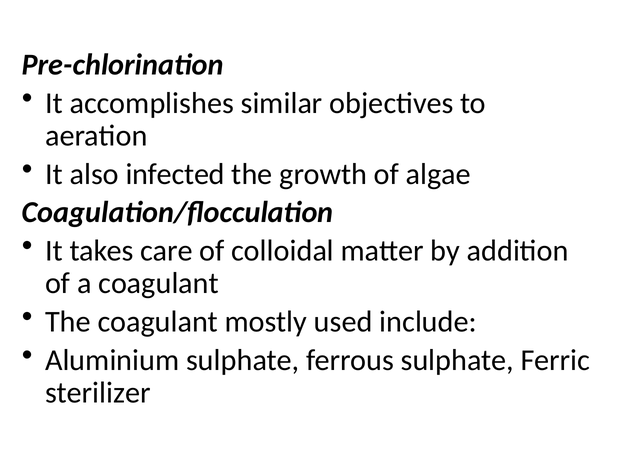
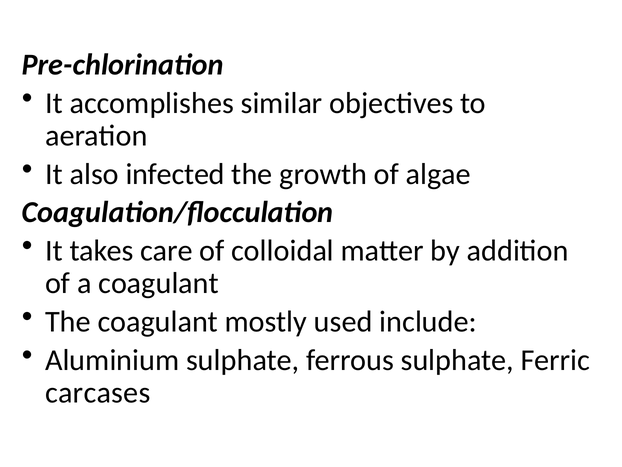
sterilizer: sterilizer -> carcases (98, 392)
